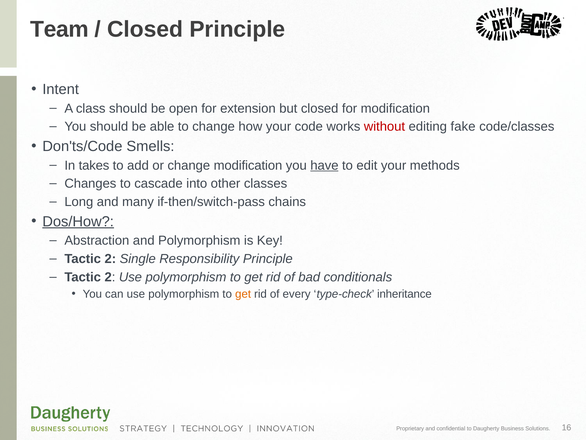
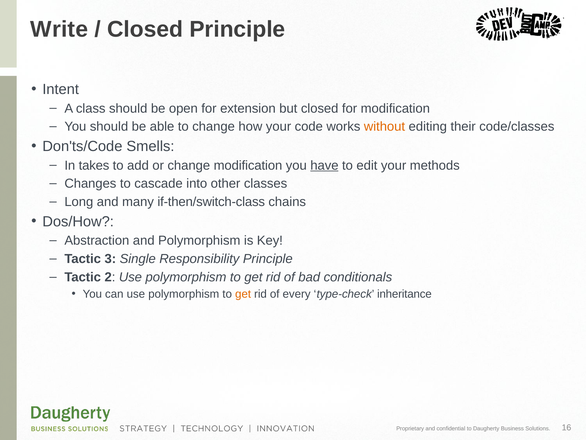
Team: Team -> Write (59, 29)
without colour: red -> orange (384, 126)
fake: fake -> their (463, 126)
if-then/switch-pass: if-then/switch-pass -> if-then/switch-class (211, 202)
Dos/How underline: present -> none (78, 221)
2: 2 -> 3 (110, 259)
